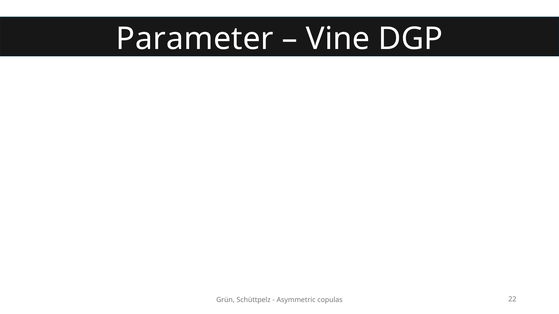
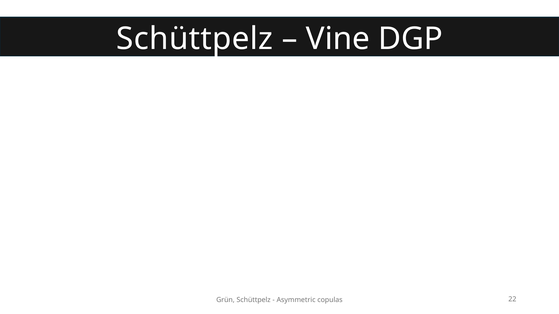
Parameter: Parameter -> Schüttpelz (195, 39)
